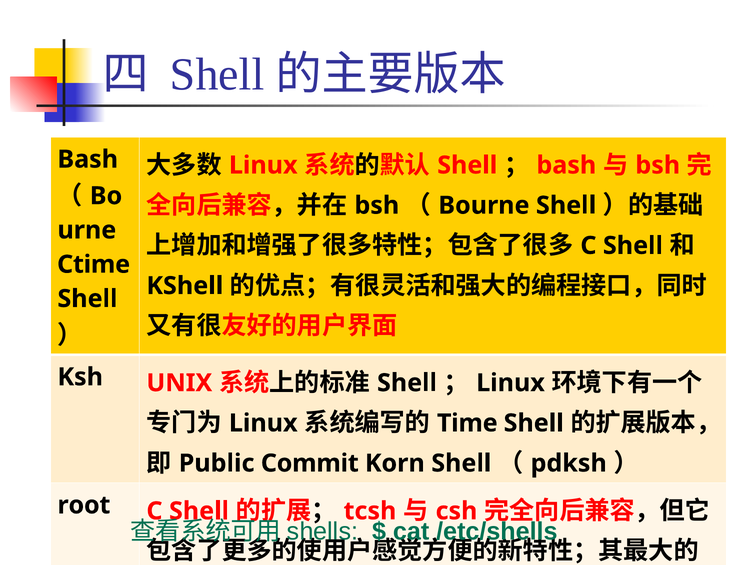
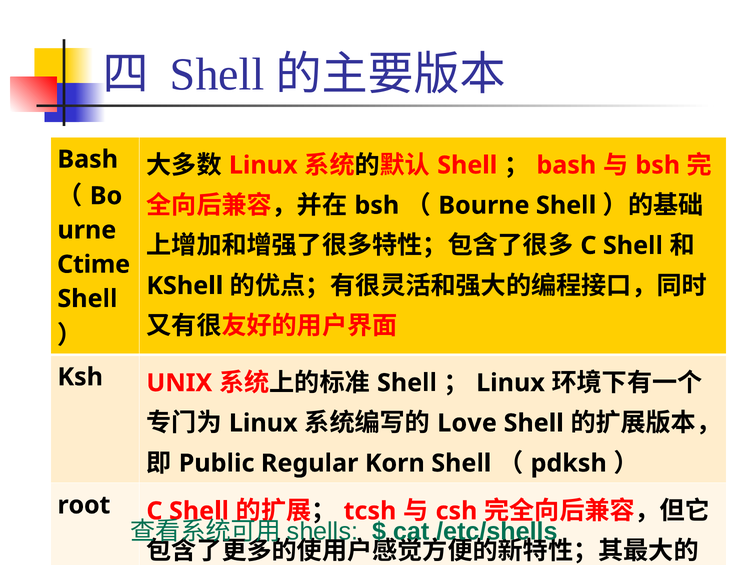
Time: Time -> Love (467, 423)
Commit: Commit -> Regular (310, 463)
